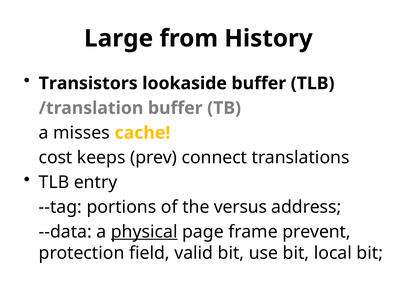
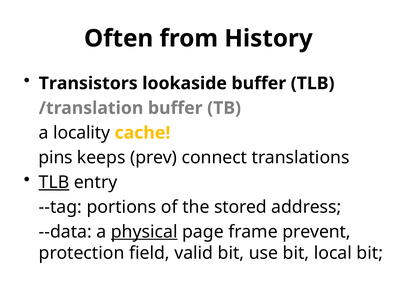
Large: Large -> Often (119, 38)
misses: misses -> locality (82, 133)
cost: cost -> pins (56, 157)
TLB underline: none -> present (54, 182)
versus: versus -> stored (240, 207)
